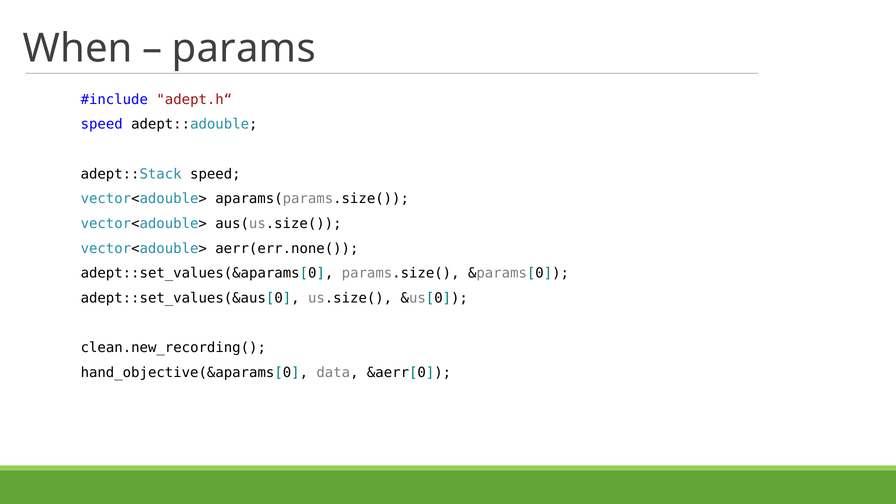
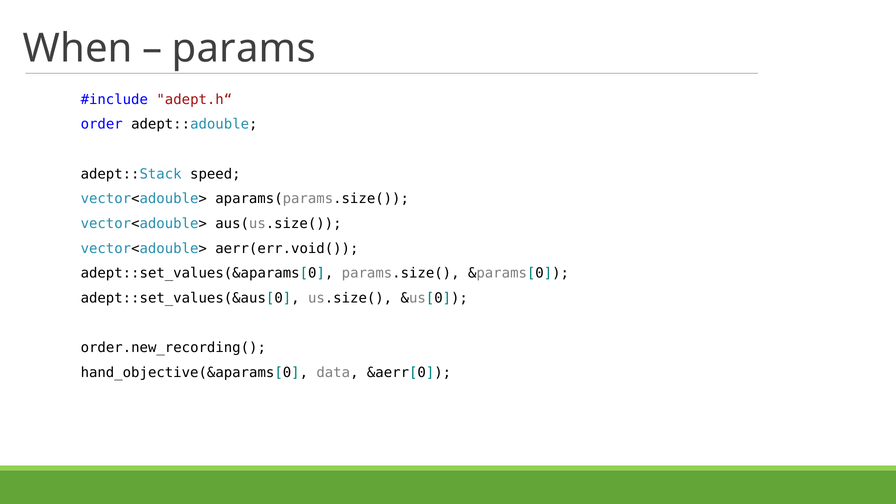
speed: speed -> order (102, 124)
aerr(err.none(: aerr(err.none( -> aerr(err.void( (287, 248)
clean.new_recording(: clean.new_recording( -> order.new_recording( (173, 348)
